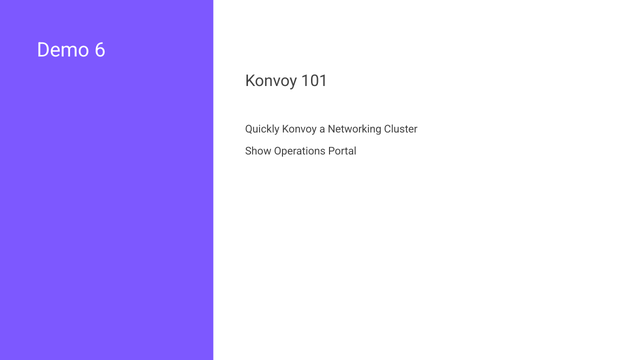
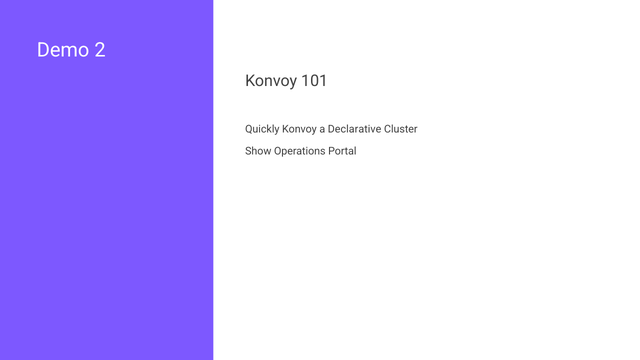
6: 6 -> 2 (100, 50)
Networking: Networking -> Declarative (355, 129)
